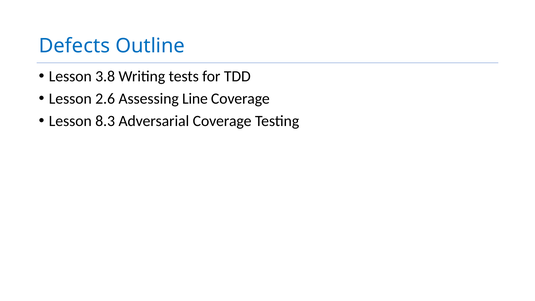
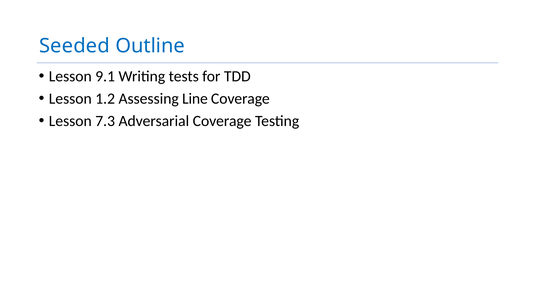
Defects: Defects -> Seeded (74, 46)
3.8: 3.8 -> 9.1 (105, 76)
2.6: 2.6 -> 1.2 (105, 99)
8.3: 8.3 -> 7.3 (105, 121)
